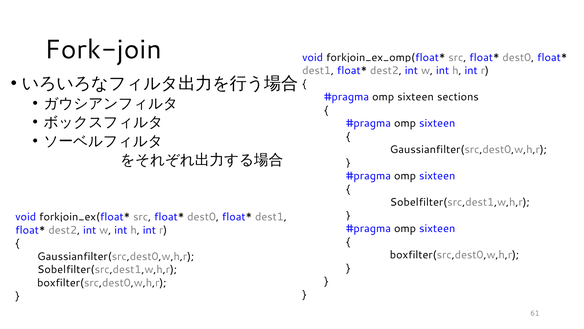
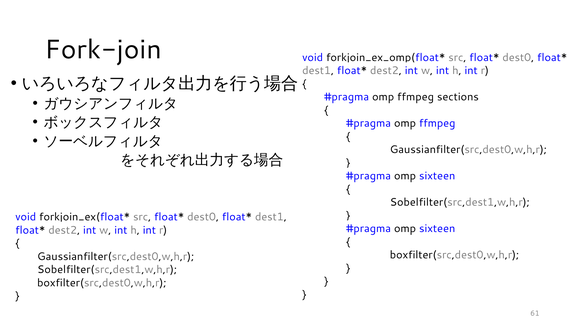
sixteen: sixteen -> ffmpeg (416, 97)
sixteen: sixteen -> ffmpeg (437, 123)
